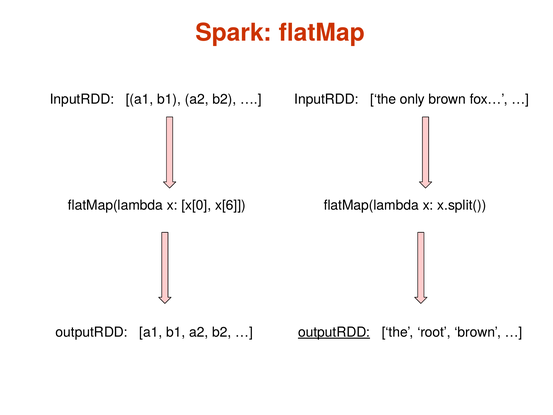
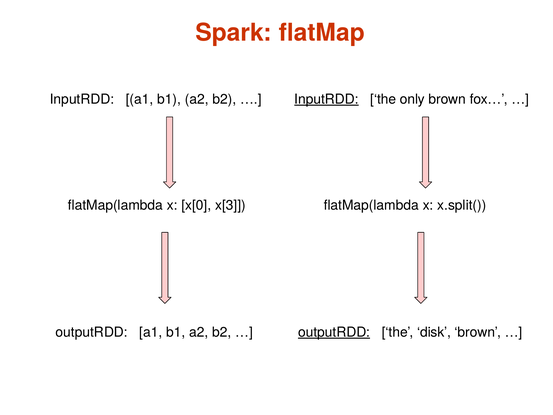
InputRDD underline: none -> present (326, 99)
x[6: x[6 -> x[3 (230, 205)
root: root -> disk (434, 332)
